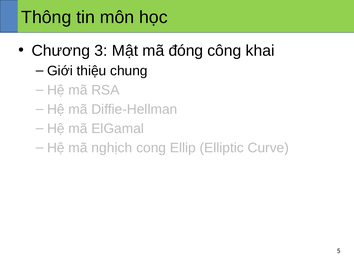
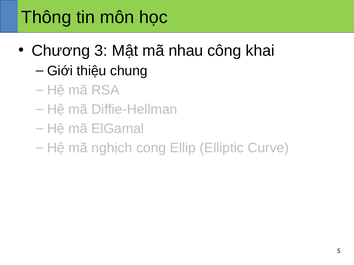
đóng: đóng -> nhau (186, 51)
